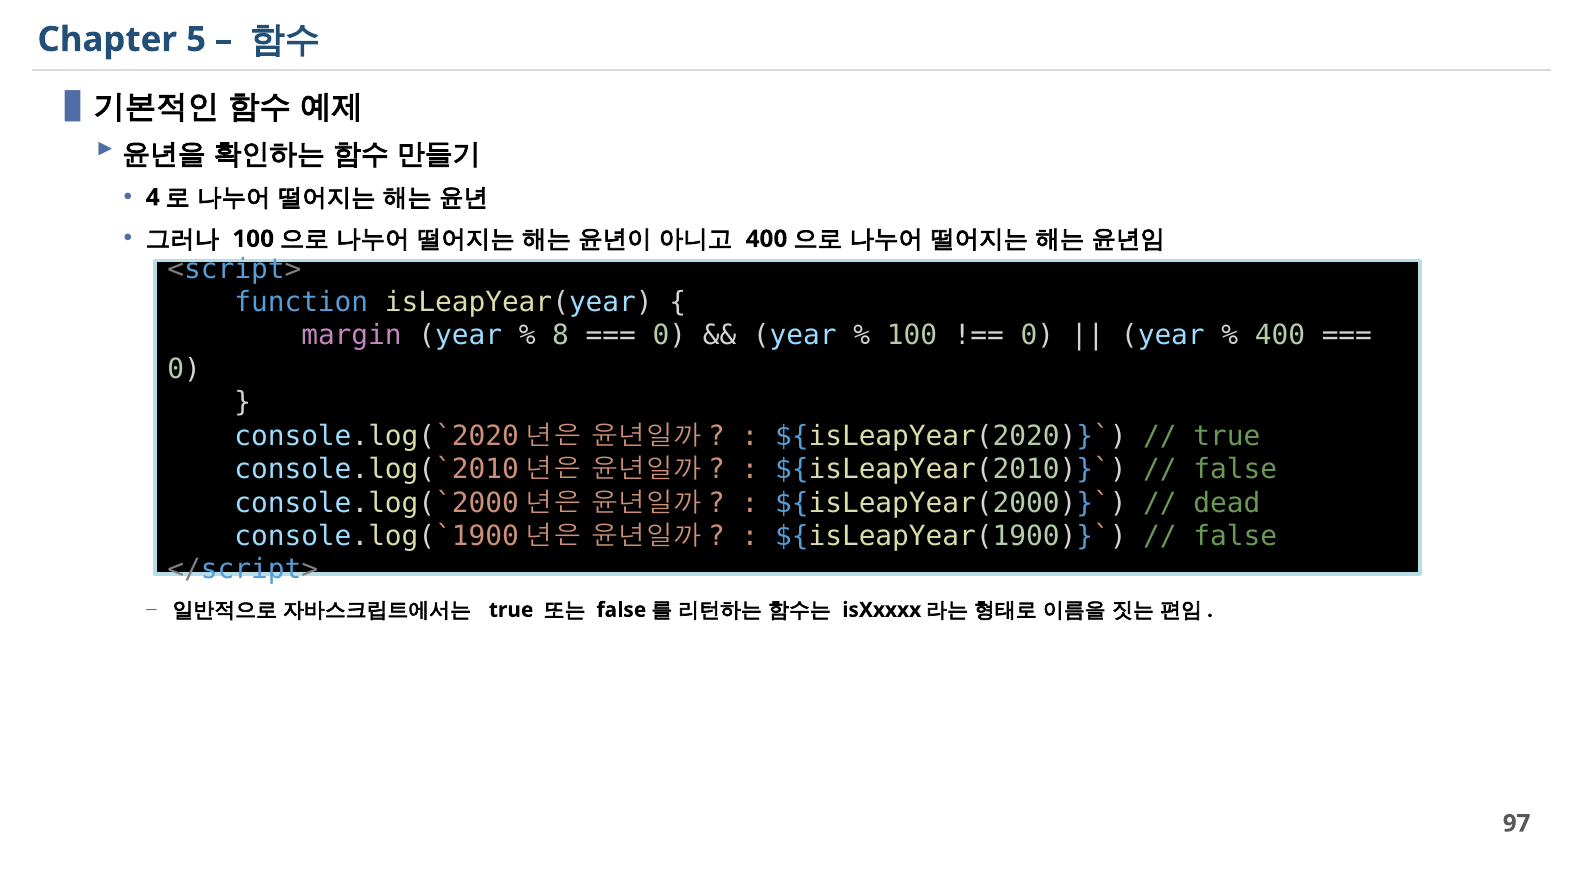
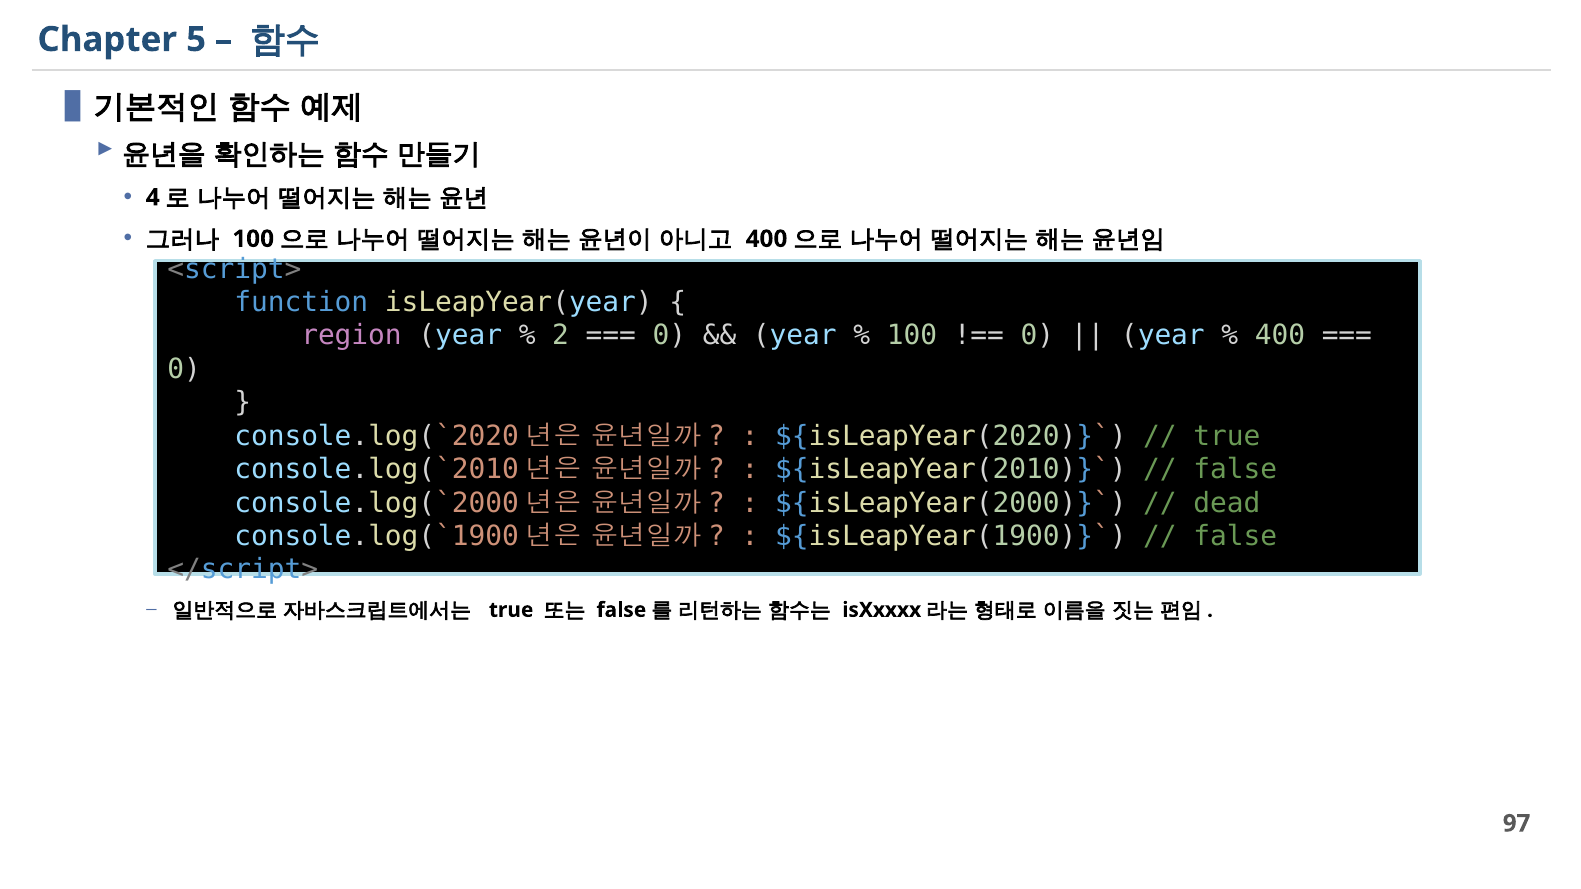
margin: margin -> region (351, 336)
8: 8 -> 2 (561, 336)
